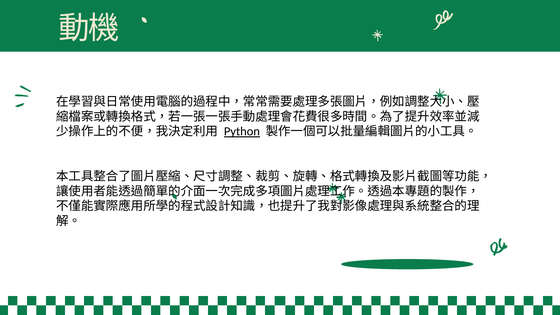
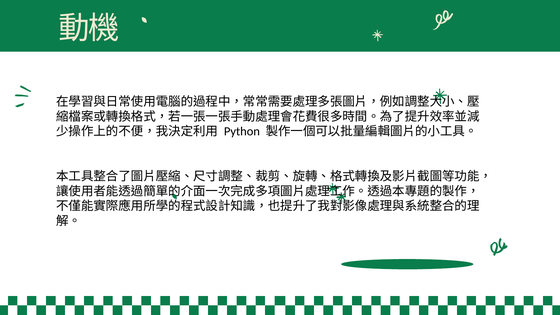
Python underline: present -> none (242, 132)
